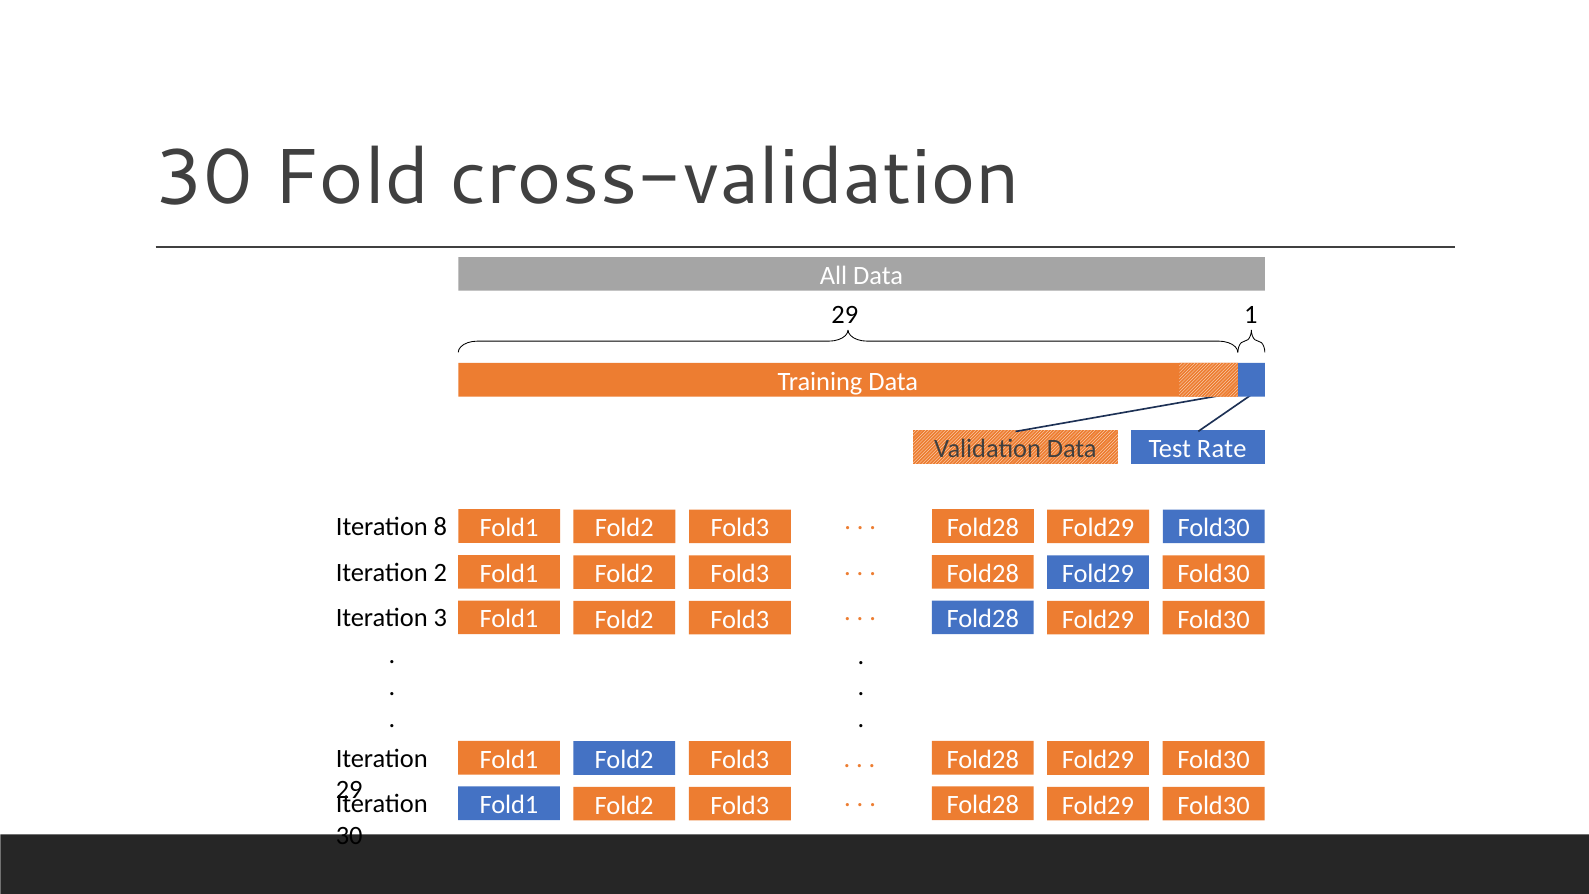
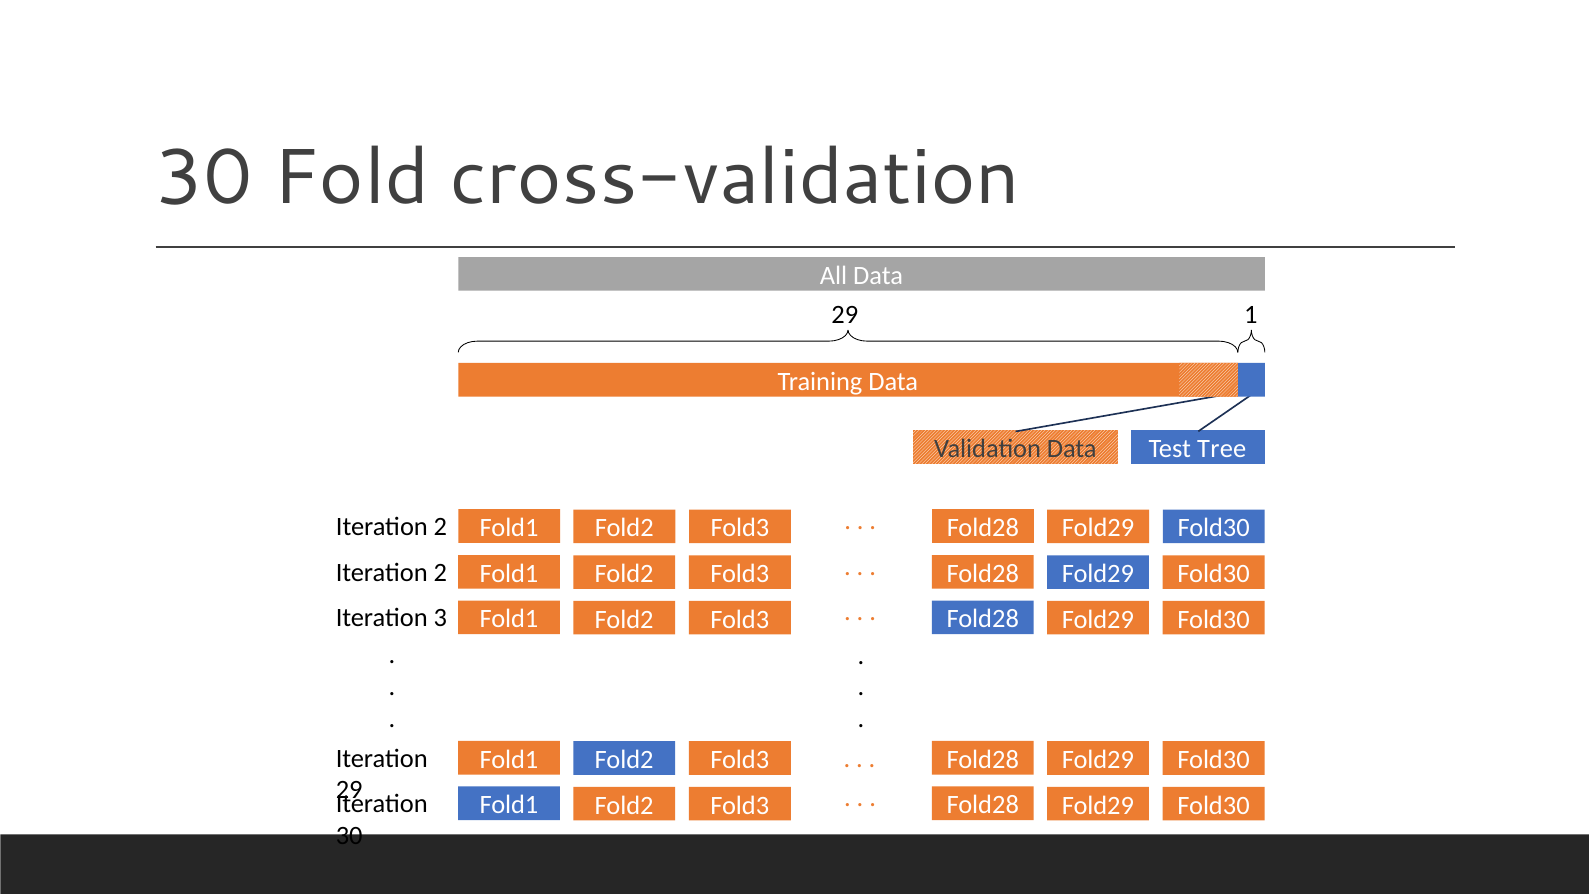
Rate: Rate -> Tree (1222, 448)
8: 8 -> 2 (440, 527)
